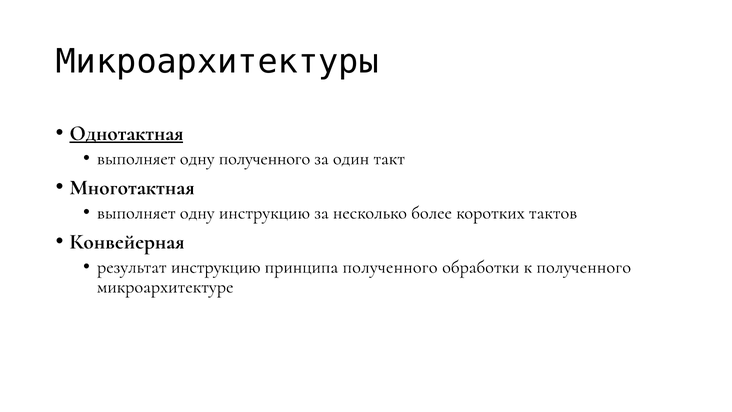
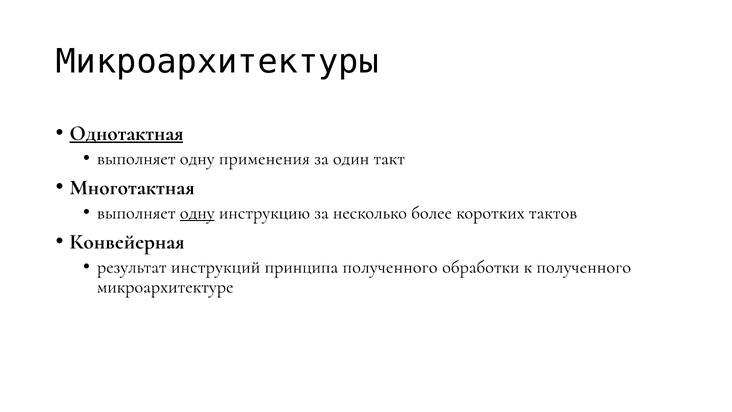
одну полученного: полученного -> применения (264, 158)
одну underline: none -> present (197, 212)
результат инструкцию: инструкцию -> инструкций (216, 267)
